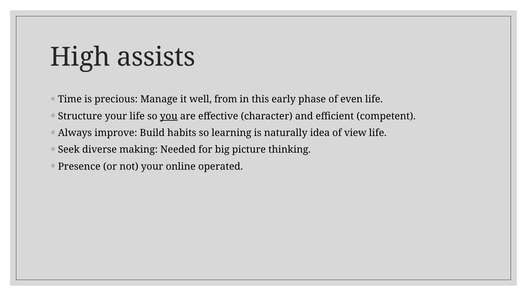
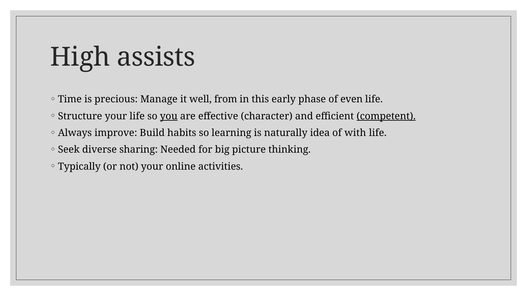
competent underline: none -> present (386, 116)
view: view -> with (355, 133)
making: making -> sharing (139, 150)
Presence: Presence -> Typically (79, 167)
operated: operated -> activities (221, 167)
